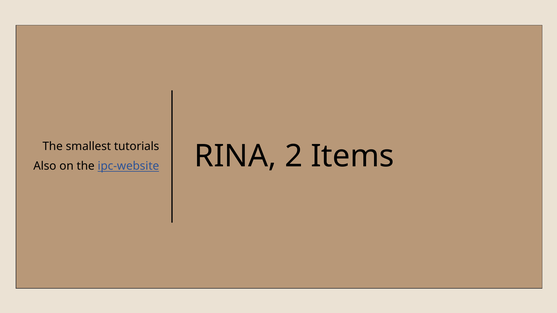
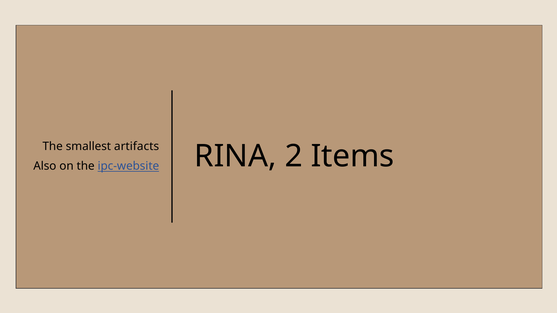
tutorials: tutorials -> artifacts (137, 147)
